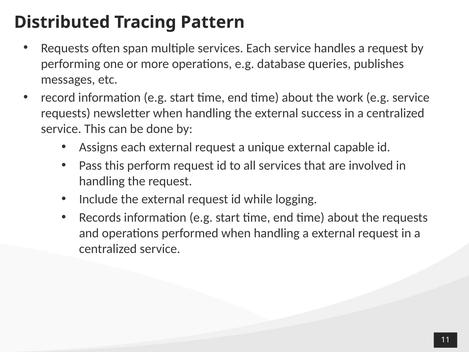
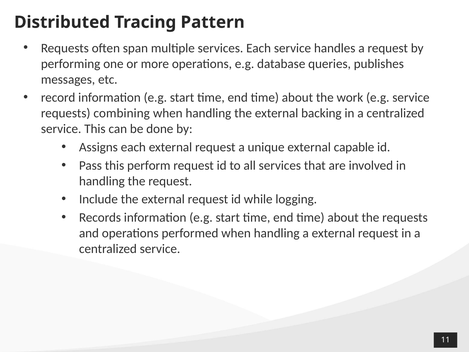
newsletter: newsletter -> combining (122, 113)
success: success -> backing (321, 113)
